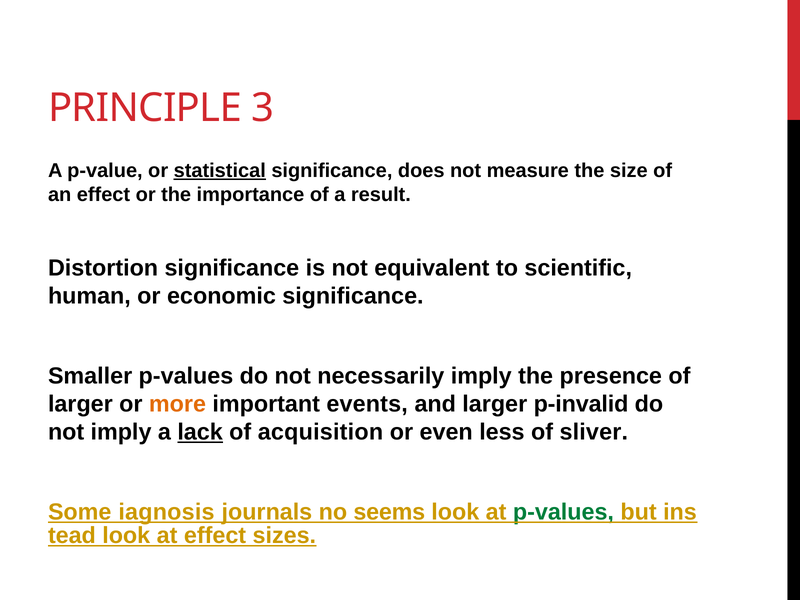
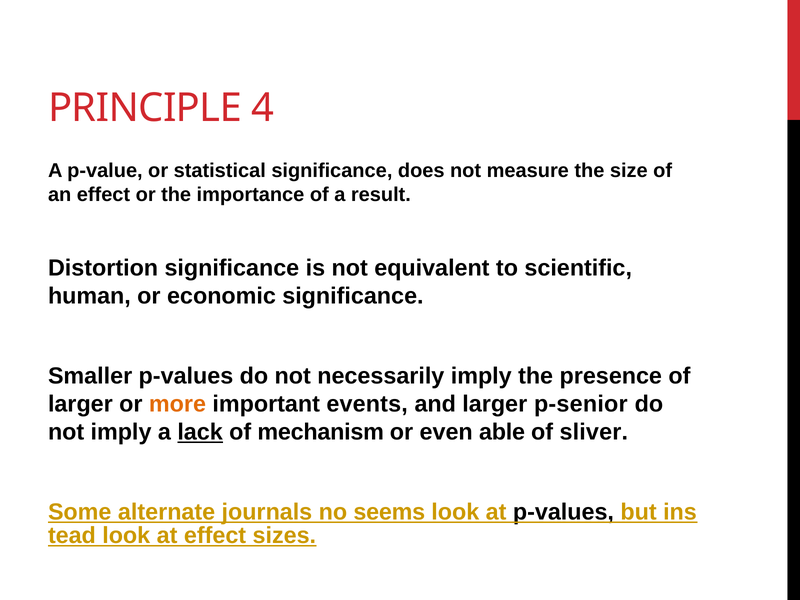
3: 3 -> 4 (262, 108)
statistical underline: present -> none (220, 171)
p-invalid: p-invalid -> p-senior (581, 404)
acquisition: acquisition -> mechanism (321, 432)
less: less -> able (502, 432)
iagnosis: iagnosis -> alternate (167, 512)
p-values colour: green -> black (563, 512)
